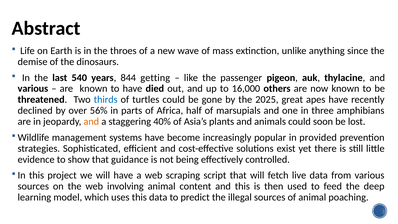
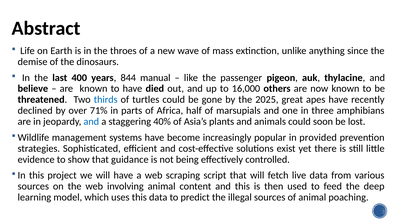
540: 540 -> 400 (79, 78)
getting: getting -> manual (155, 78)
various: various -> believe (33, 89)
56%: 56% -> 71% (99, 111)
and colour: orange -> blue (91, 121)
